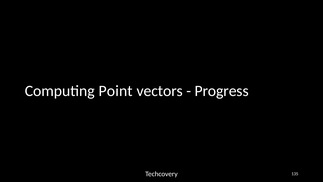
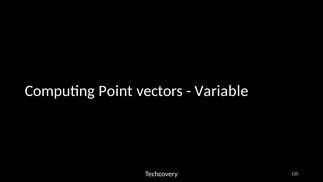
Progress: Progress -> Variable (222, 91)
